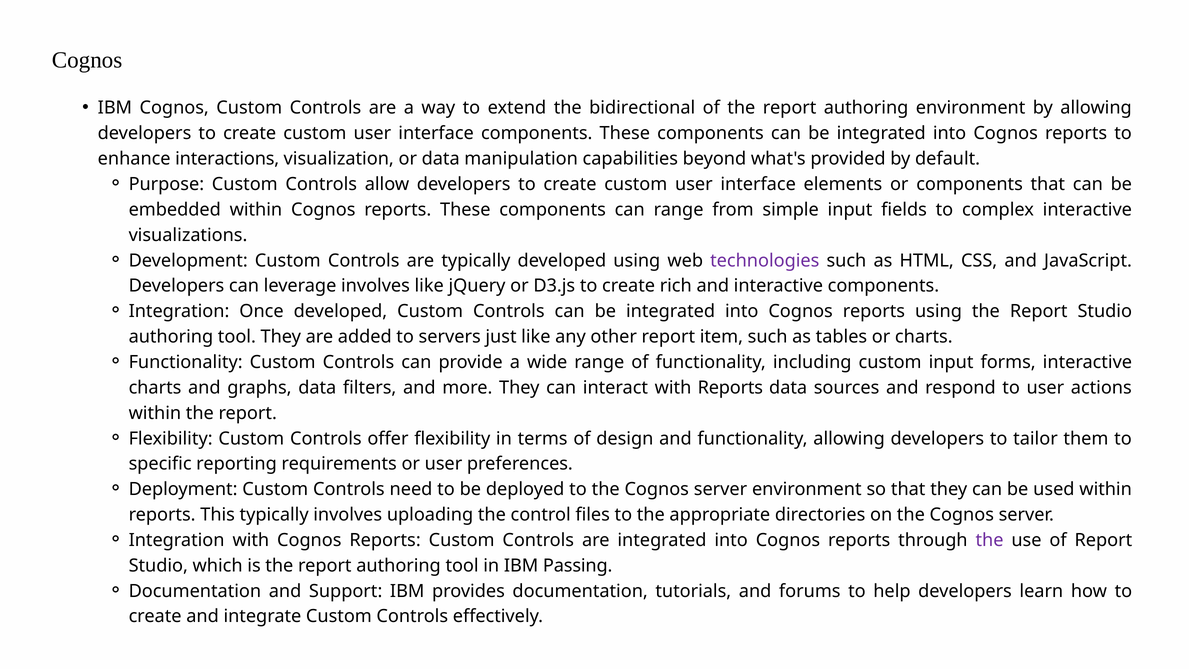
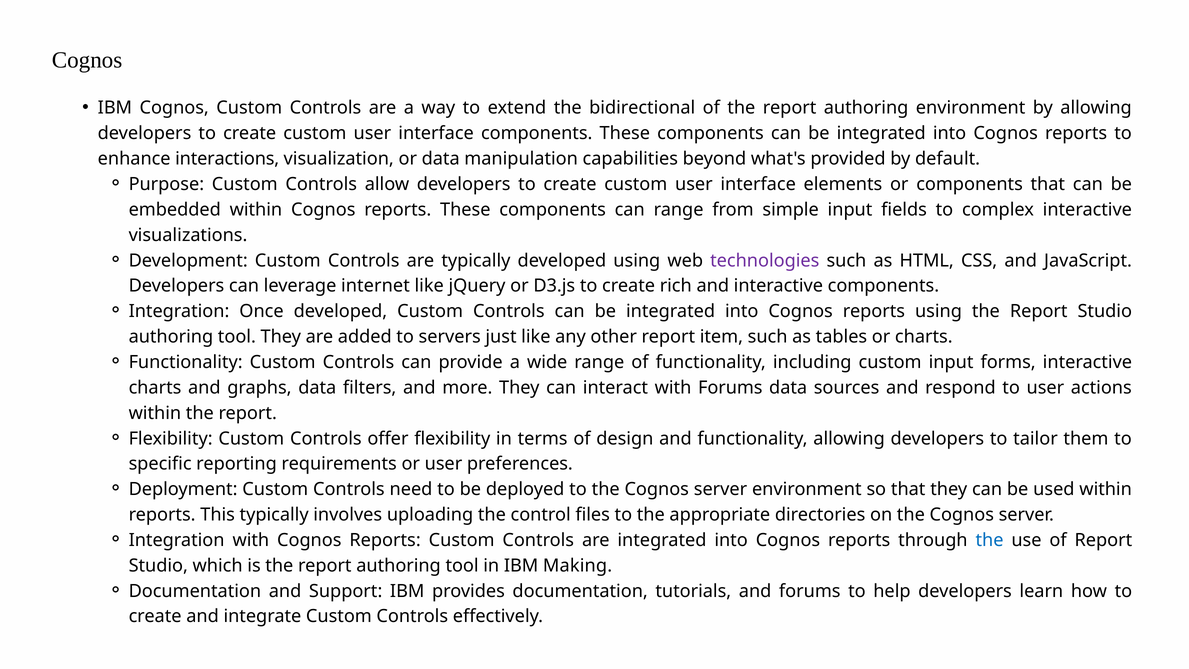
leverage involves: involves -> internet (375, 286)
with Reports: Reports -> Forums (730, 388)
the colour: purple -> blue (990, 540)
Passing: Passing -> Making (578, 565)
